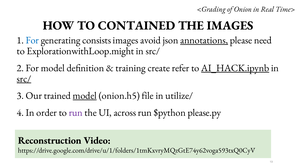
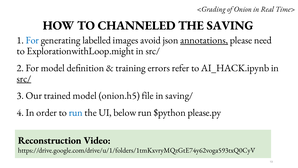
CONTAINED: CONTAINED -> CHANNELED (137, 25)
THE IMAGES: IMAGES -> SAVING (230, 25)
consists: consists -> labelled (97, 40)
create: create -> errors (159, 68)
AI_HACK.ipynb underline: present -> none (235, 68)
model underline: present -> none (85, 95)
utilize/: utilize/ -> saving/ (179, 95)
run colour: purple -> blue (76, 112)
across: across -> below (125, 112)
